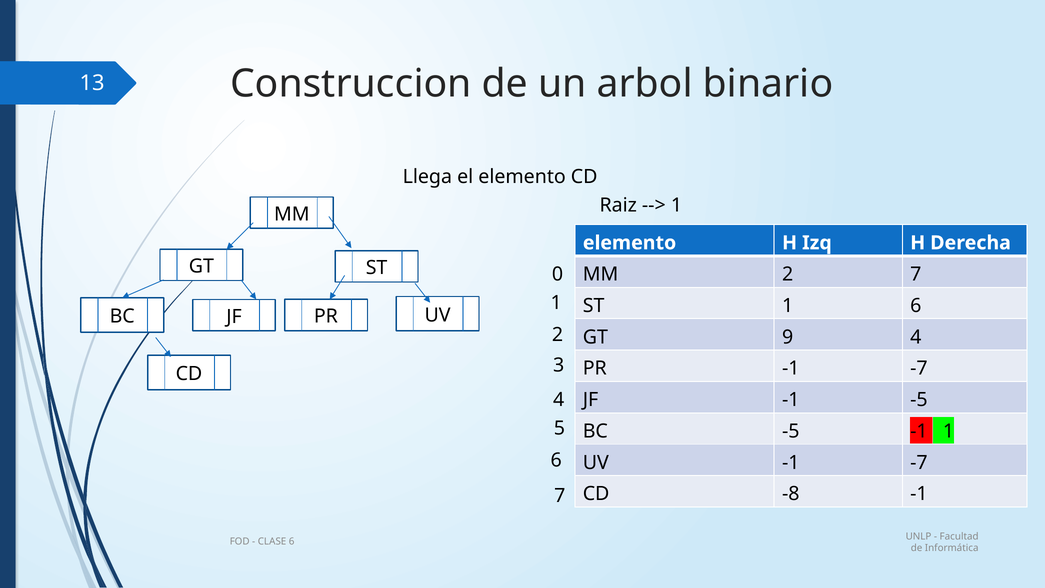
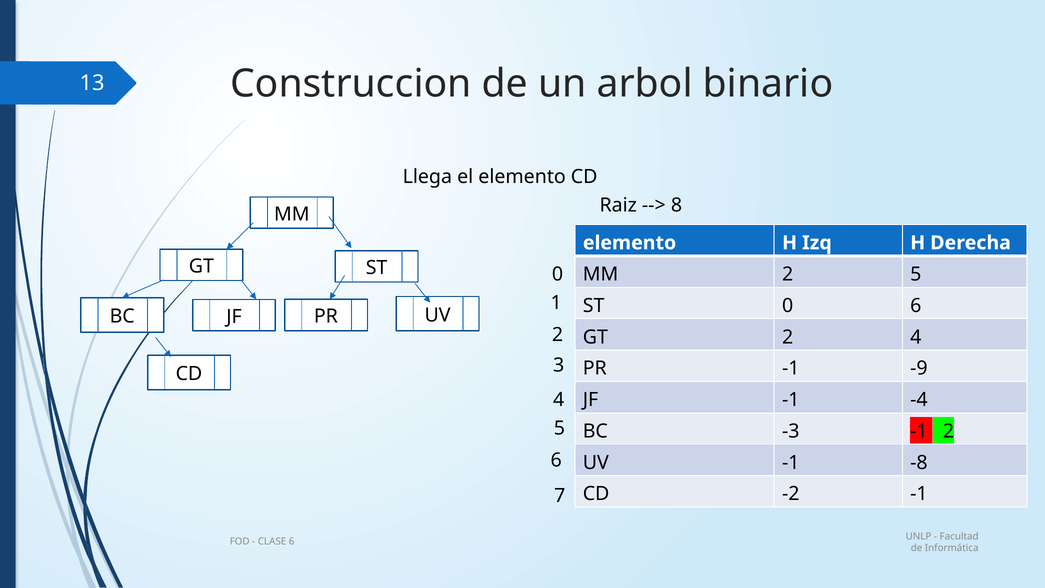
1: 1 -> 8 (677, 205)
2 7: 7 -> 5 (916, 274)
ST 1: 1 -> 0 (788, 306)
GT 9: 9 -> 2 (788, 337)
PR -1 -7: -7 -> -9 (919, 368)
-1 -5: -5 -> -4 (919, 400)
BC -5: -5 -> -3 (791, 431)
-1 1: 1 -> 2 (949, 431)
UV -1 -7: -7 -> -8 (919, 462)
-8: -8 -> -2 (791, 494)
